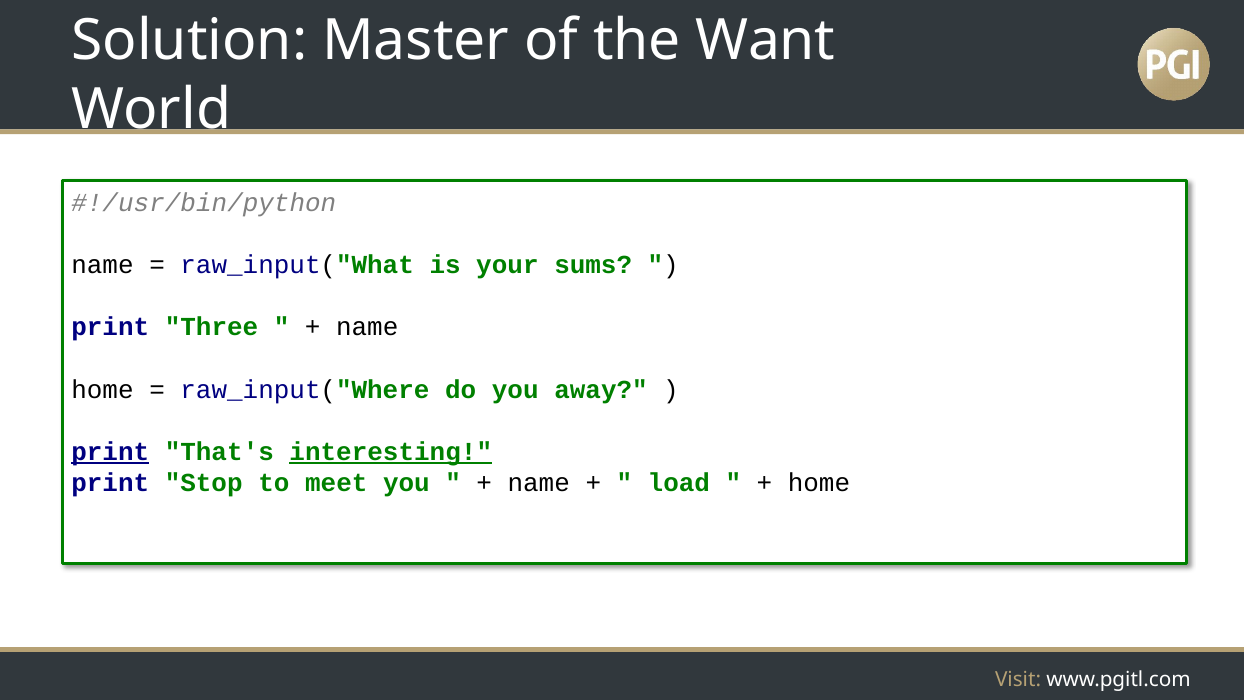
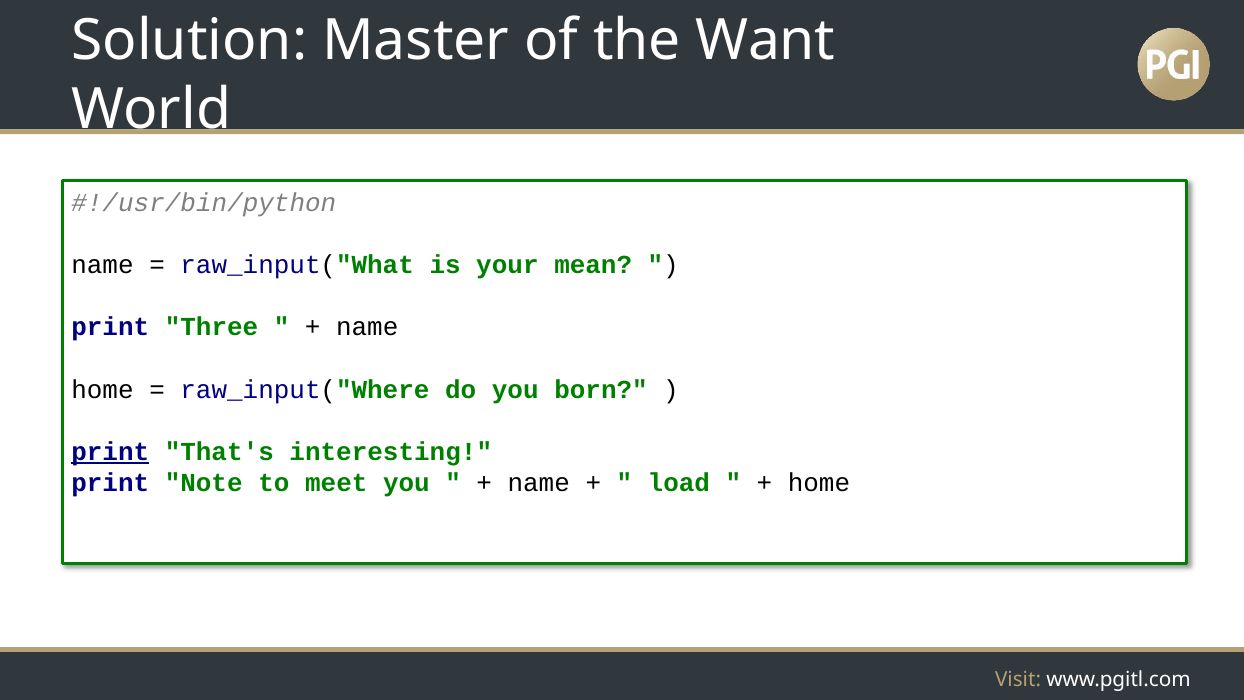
sums: sums -> mean (593, 265)
away: away -> born (601, 389)
interesting underline: present -> none (391, 452)
Stop: Stop -> Note (204, 483)
